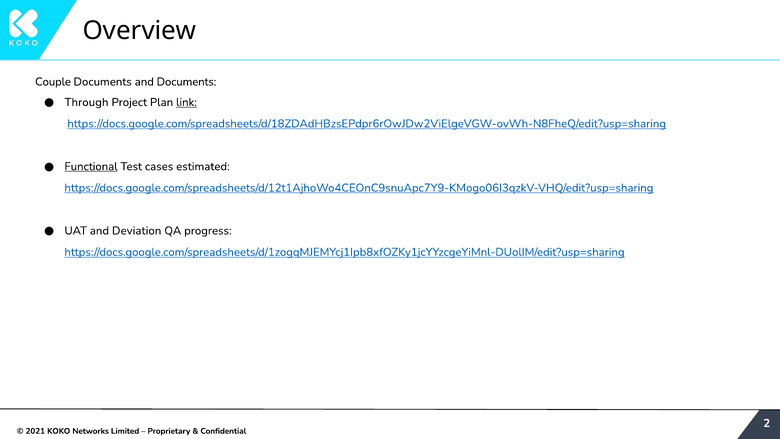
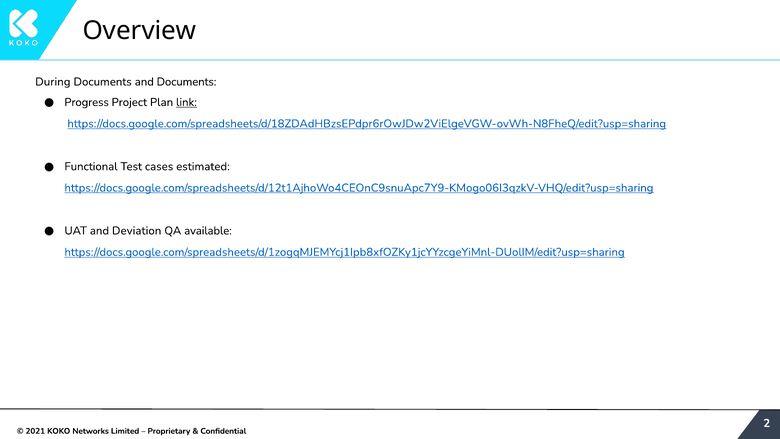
Couple: Couple -> During (53, 82)
Through: Through -> Progress (87, 102)
Functional underline: present -> none (91, 166)
progress: progress -> available (208, 231)
